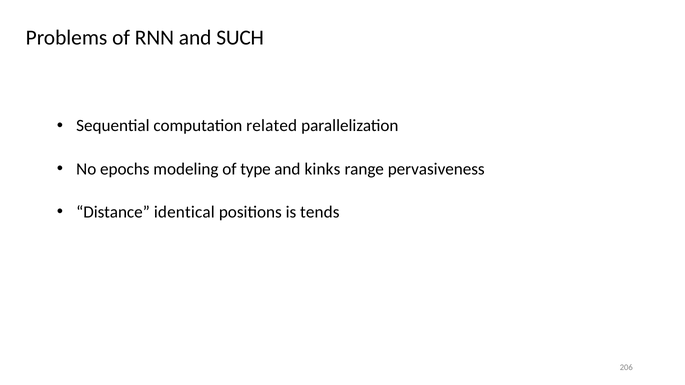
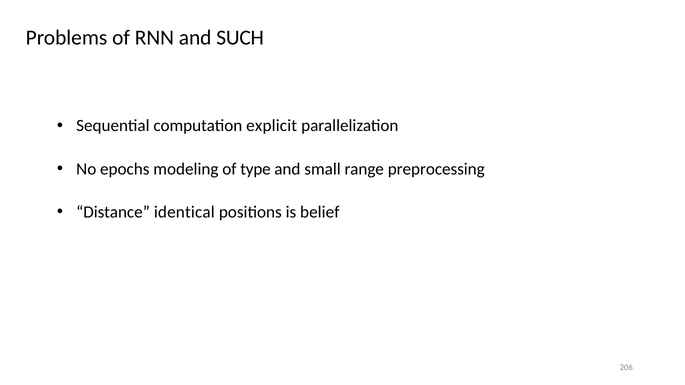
related: related -> explicit (272, 126)
kinks: kinks -> small (323, 169)
pervasiveness: pervasiveness -> preprocessing (436, 169)
tends: tends -> belief (320, 212)
